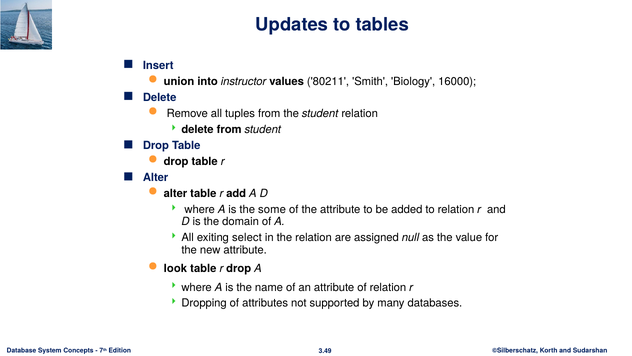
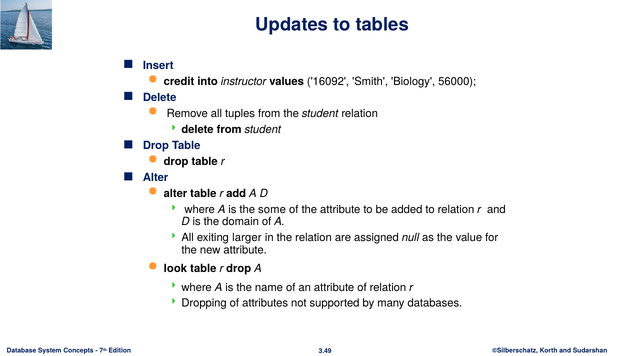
union: union -> credit (179, 81)
80211: 80211 -> 16092 (328, 81)
16000: 16000 -> 56000 (457, 81)
select: select -> larger (247, 237)
